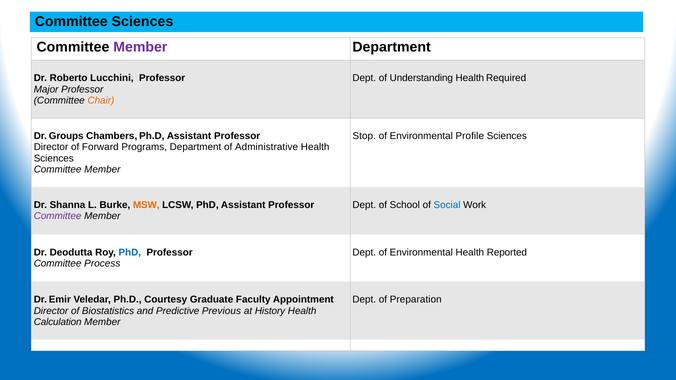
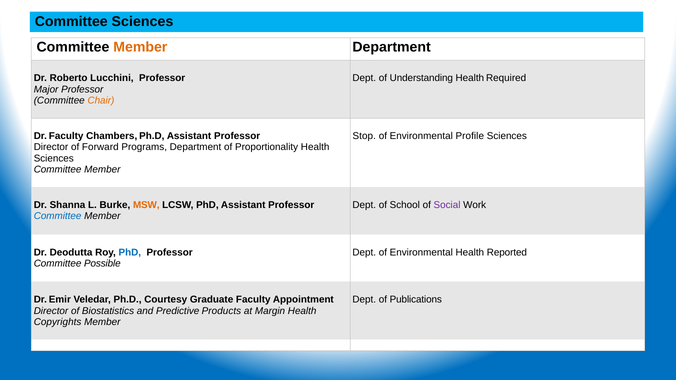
Member colour: purple -> orange (140, 47)
Dr Groups: Groups -> Faculty (66, 136)
Administrative: Administrative -> Proportionality (267, 147)
Social colour: blue -> purple (447, 205)
Committee colour: purple -> blue (58, 216)
Process: Process -> Possible (102, 264)
Preparation: Preparation -> Publications (416, 300)
Previous: Previous -> Products (221, 311)
History: History -> Margin (270, 311)
Calculation: Calculation -> Copyrights (58, 322)
